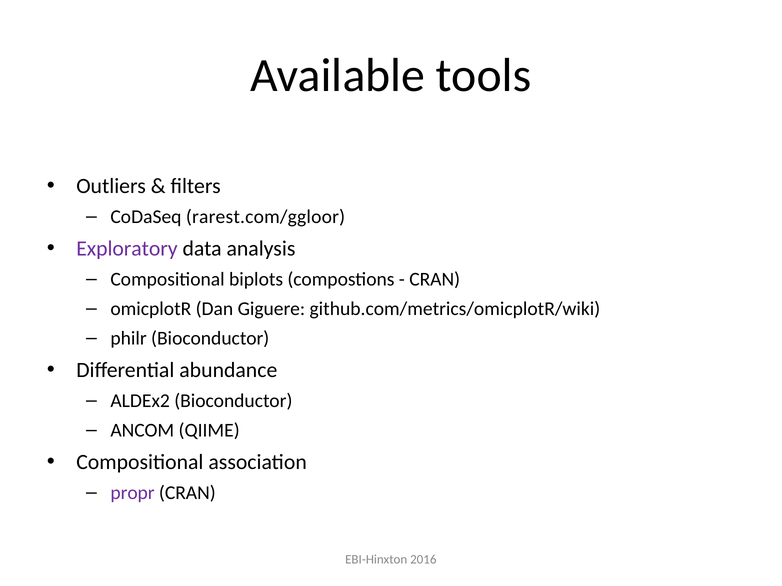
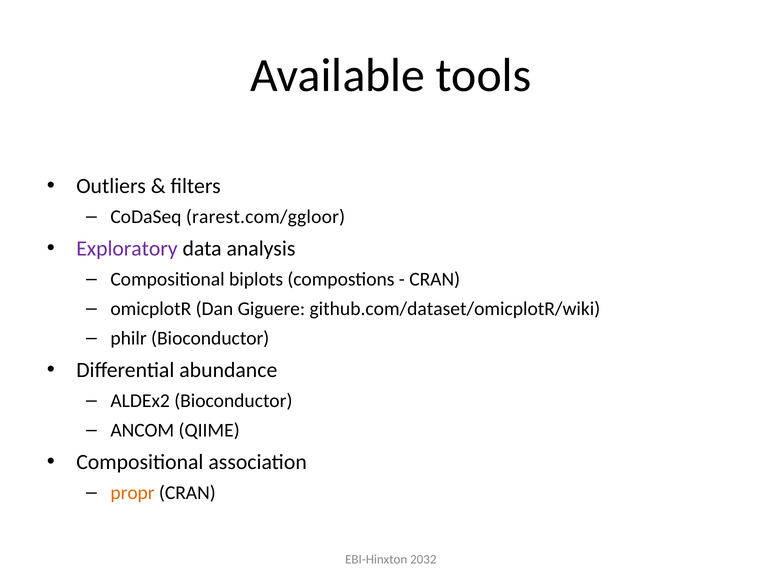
github.com/metrics/omicplotR/wiki: github.com/metrics/omicplotR/wiki -> github.com/dataset/omicplotR/wiki (455, 309)
propr colour: purple -> orange (133, 493)
2016: 2016 -> 2032 (423, 560)
